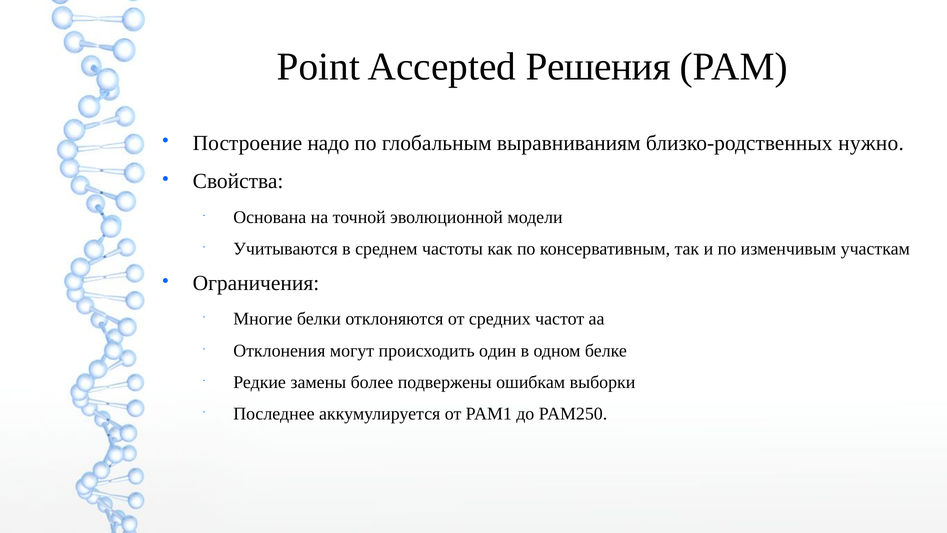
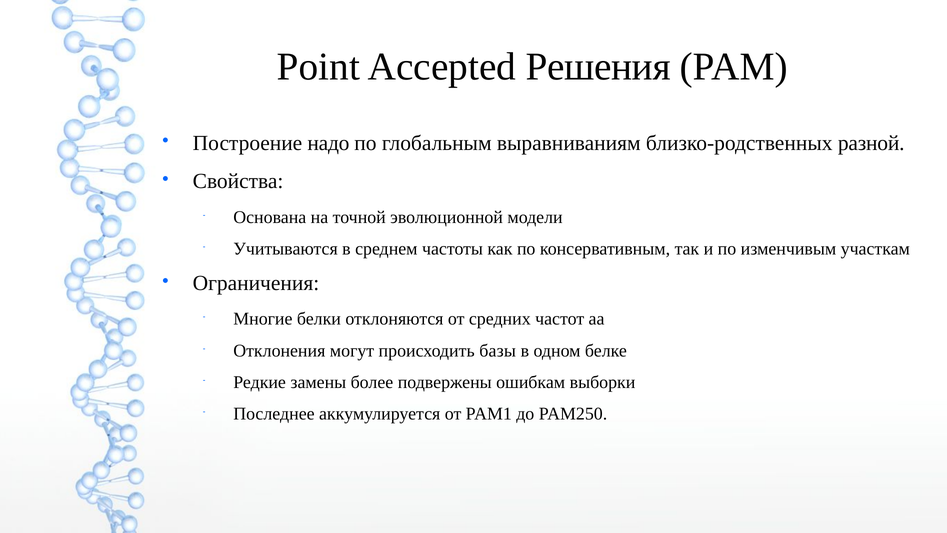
нужно: нужно -> разной (871, 143)
один: один -> базы (498, 350)
